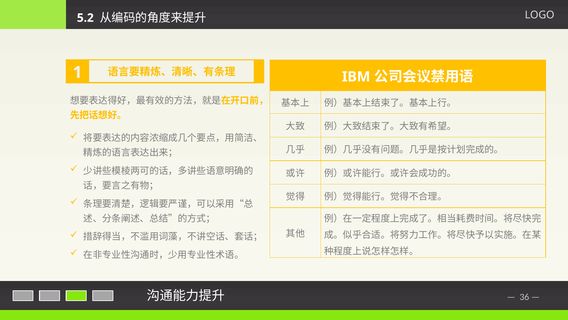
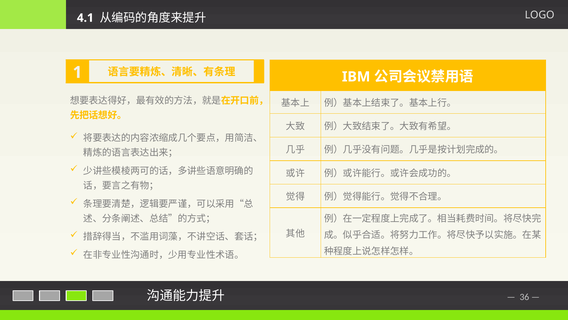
5.2: 5.2 -> 4.1 (85, 18)
